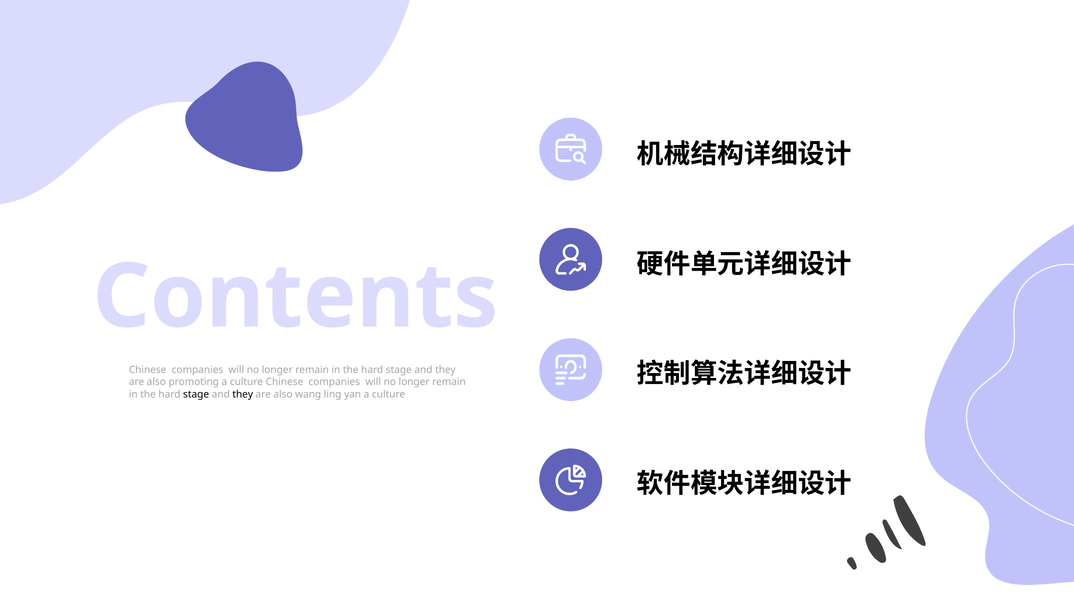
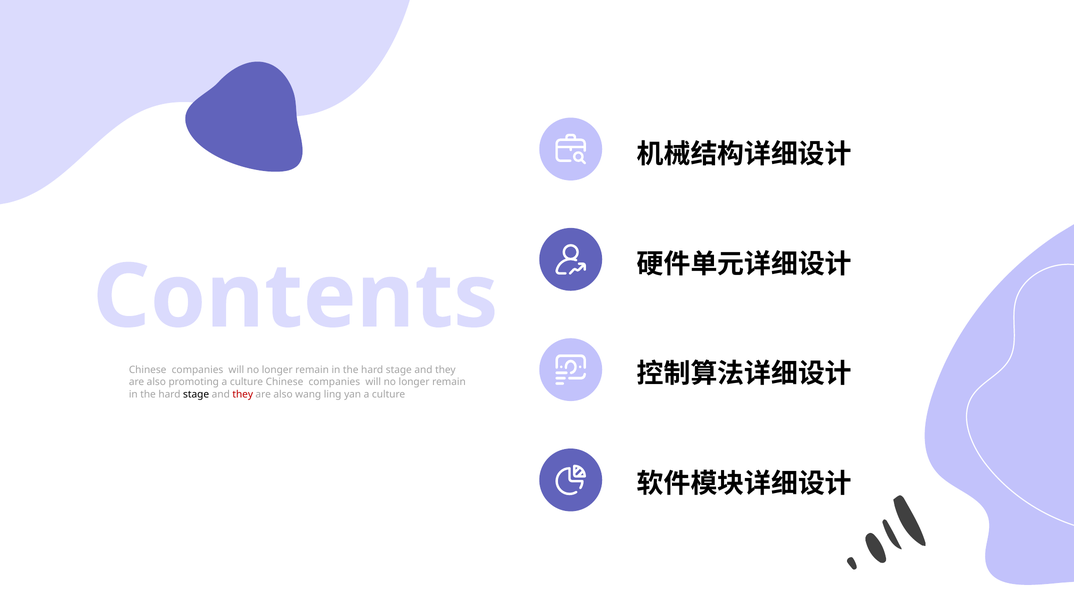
they colour: black -> red (243, 394)
